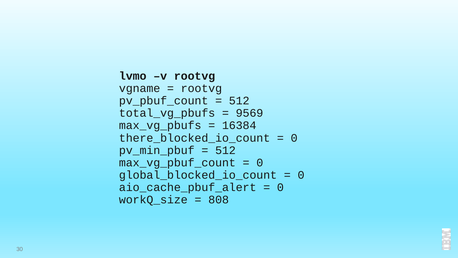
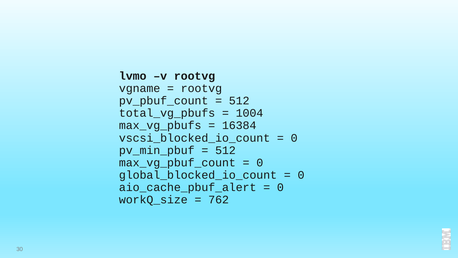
9569: 9569 -> 1004 (250, 113)
there_blocked_io_count: there_blocked_io_count -> vscsi_blocked_io_count (195, 138)
808: 808 -> 762 (219, 200)
